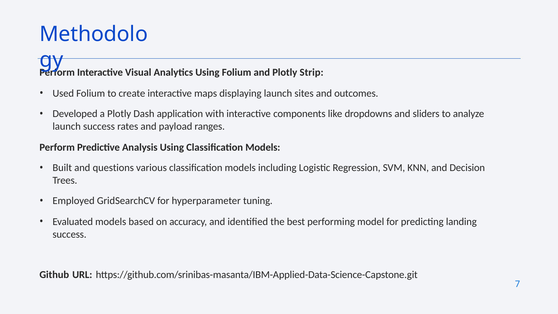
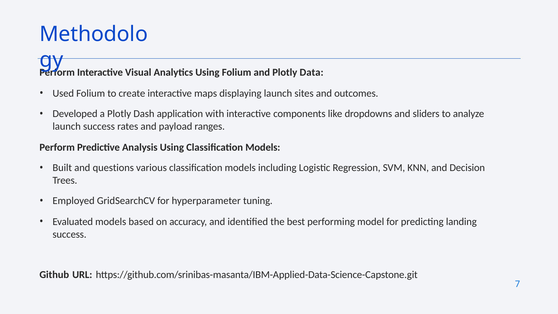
Strip: Strip -> Data (312, 72)
